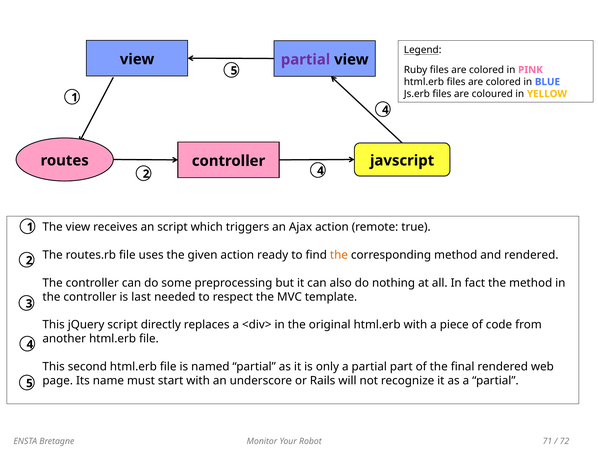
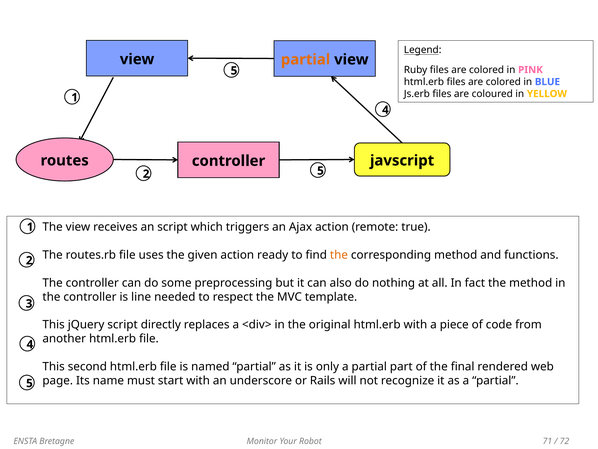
partial colour: purple -> orange (306, 59)
2 4: 4 -> 5 (320, 171)
and rendered: rendered -> functions (531, 255)
last: last -> line (141, 297)
